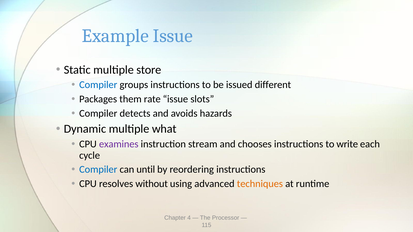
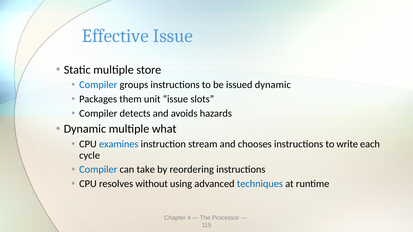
Example: Example -> Effective (115, 36)
issued different: different -> dynamic (273, 85)
rate: rate -> unit (152, 99)
examines colour: purple -> blue (119, 144)
until: until -> take (146, 170)
techniques colour: orange -> blue (260, 184)
